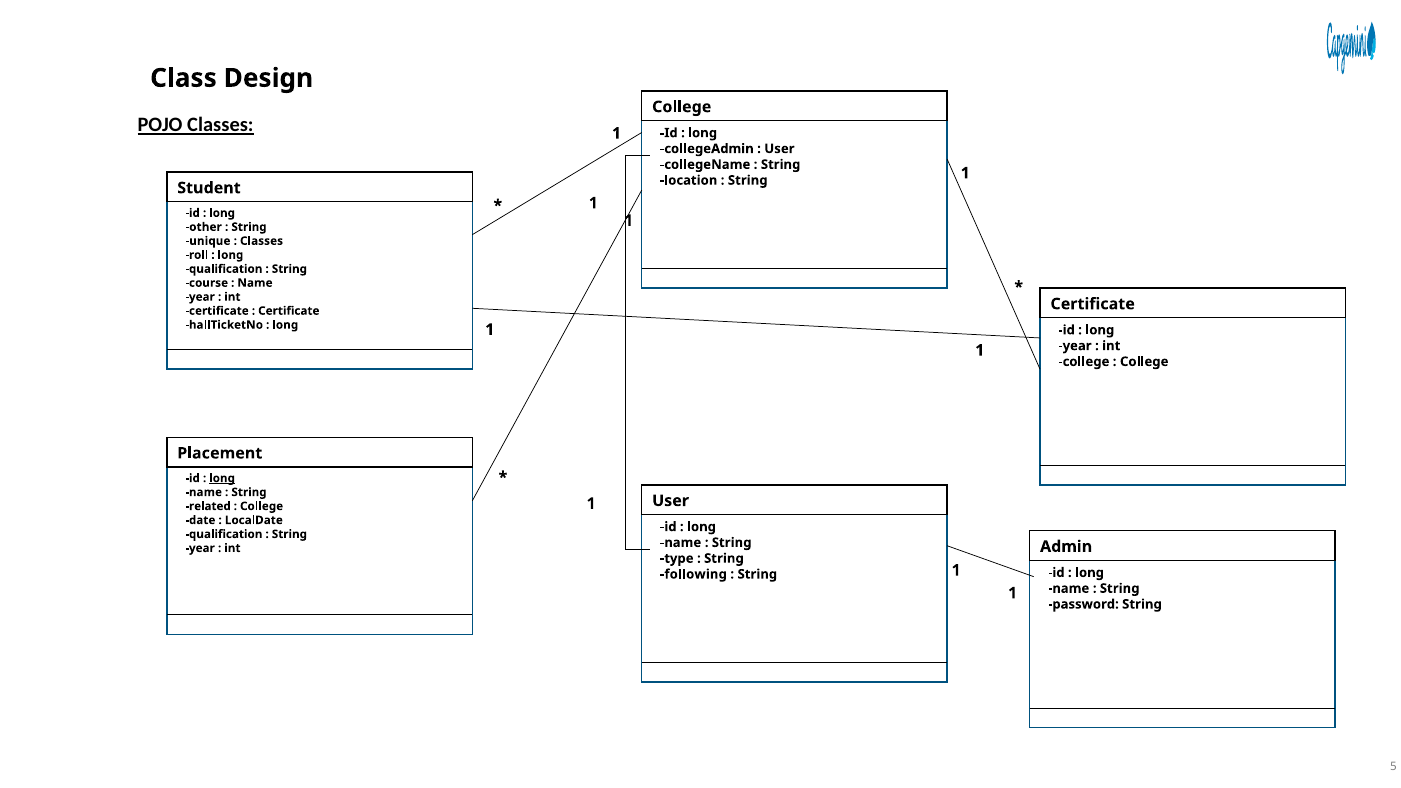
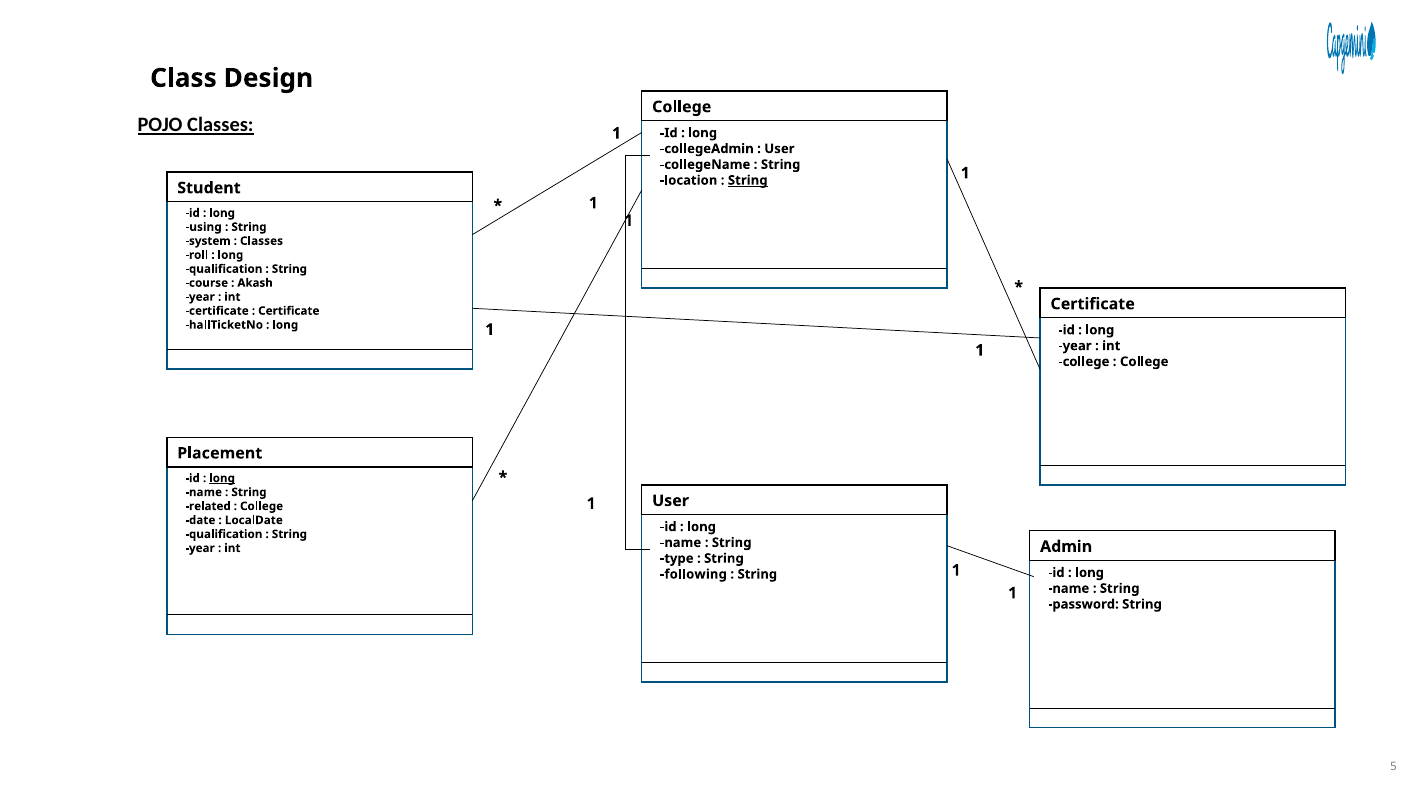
String underline: none -> present (748, 180)
other: other -> using (204, 227)
unique: unique -> system (208, 241)
Name: Name -> Akash (255, 283)
